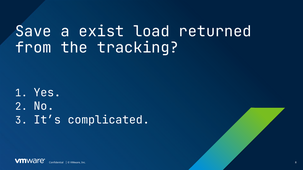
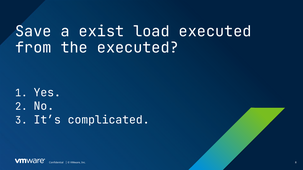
load returned: returned -> executed (215, 31)
the tracking: tracking -> executed (138, 48)
